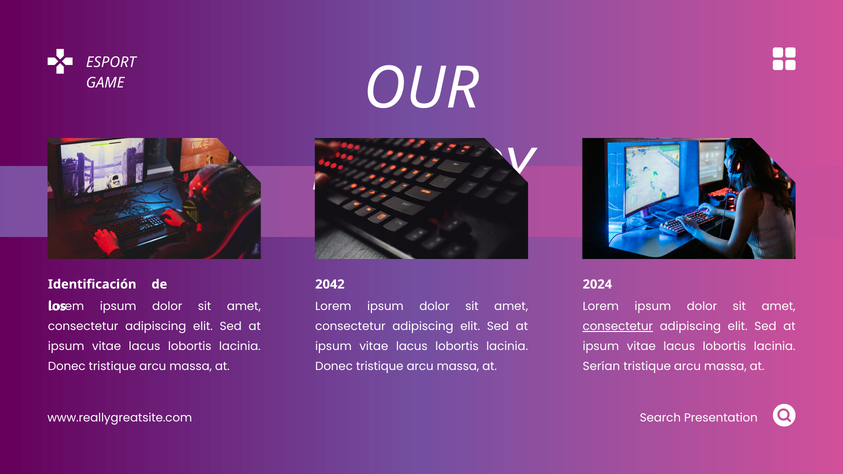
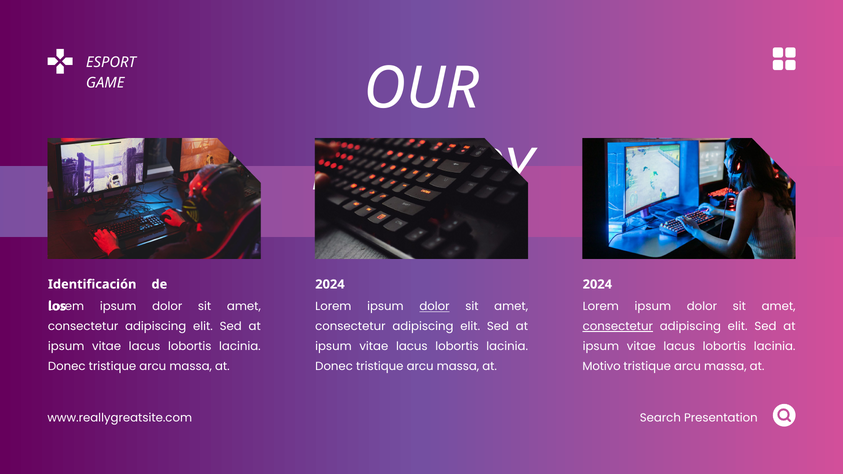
2042: 2042 -> 2024 (330, 284)
dolor underline: none -> present (435, 307)
Serían: Serían -> Motivo (602, 366)
